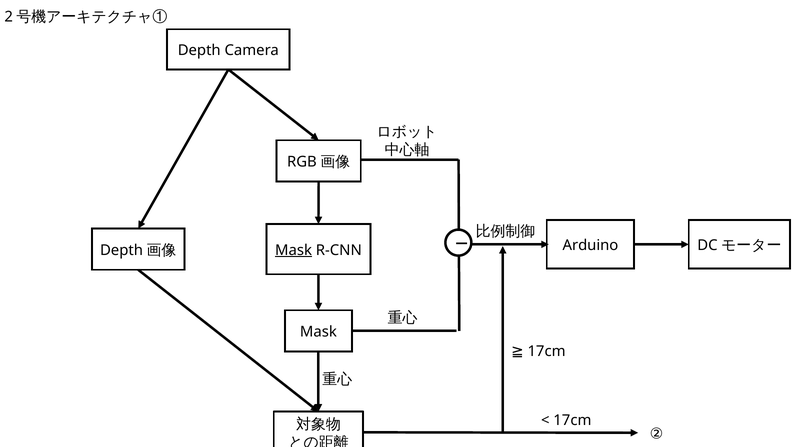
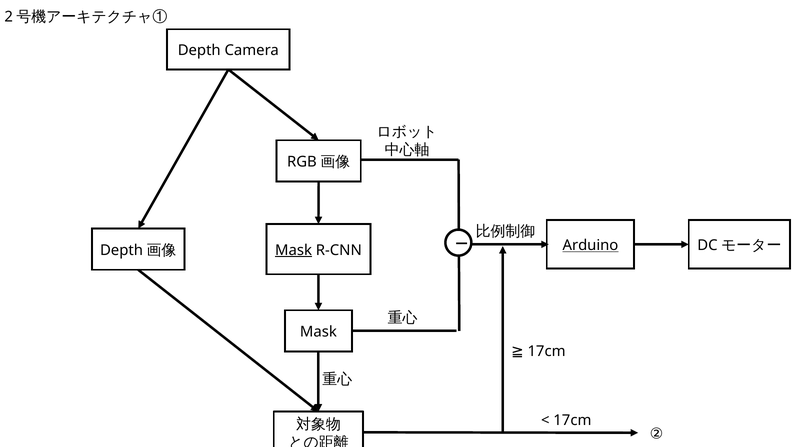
Arduino underline: none -> present (590, 245)
